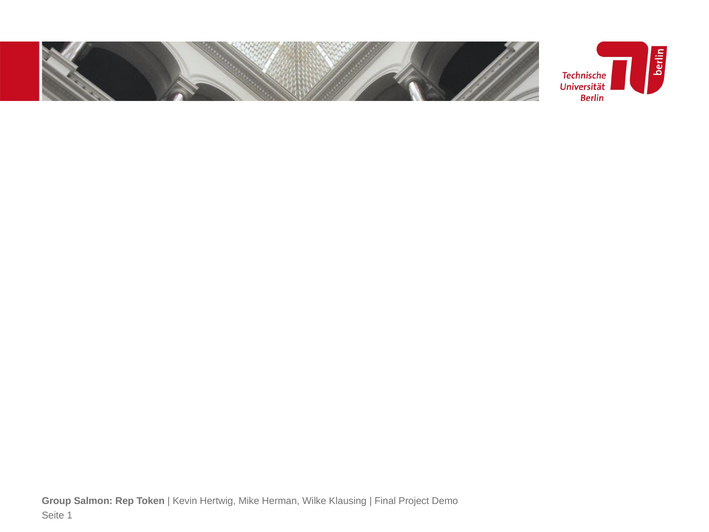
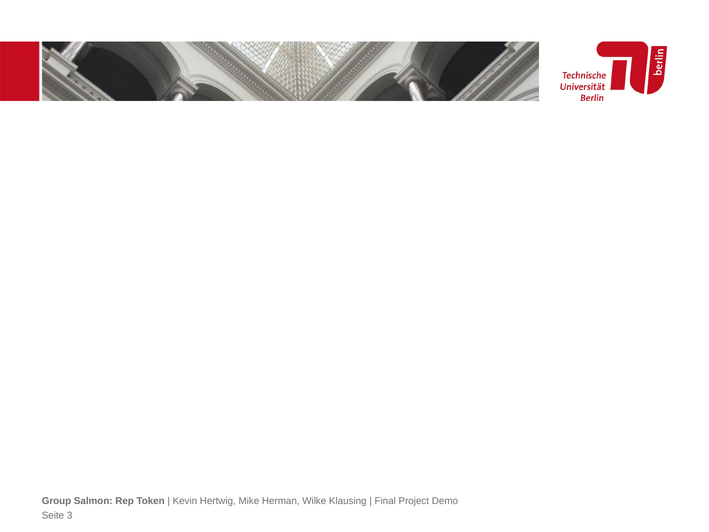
1: 1 -> 3 (70, 515)
